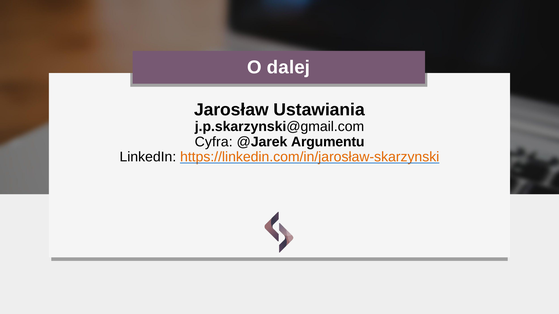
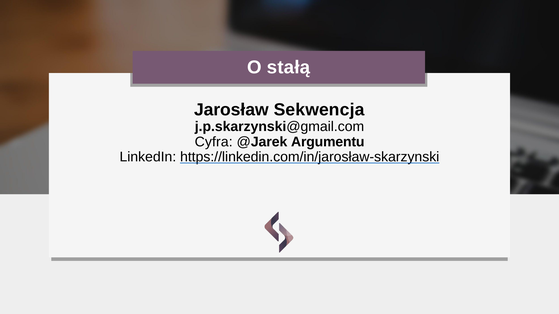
dalej: dalej -> stałą (288, 67)
Ustawiania: Ustawiania -> Sekwencja (319, 110)
https://linkedin.com/in/jarosław-skarzynski colour: orange -> black (310, 157)
